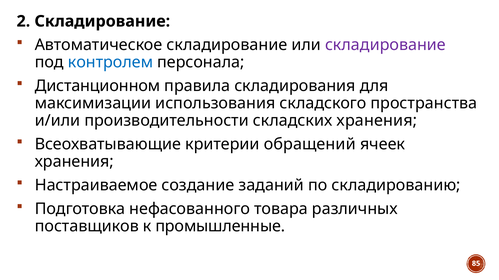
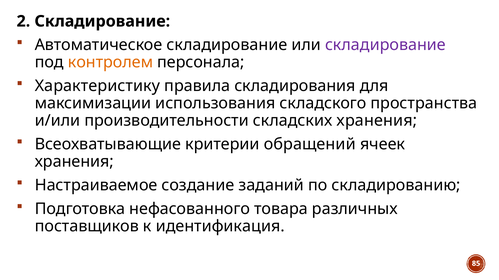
контролем colour: blue -> orange (110, 62)
Дистанционном: Дистанционном -> Характеристику (97, 86)
промышленные: промышленные -> идентификация (220, 227)
